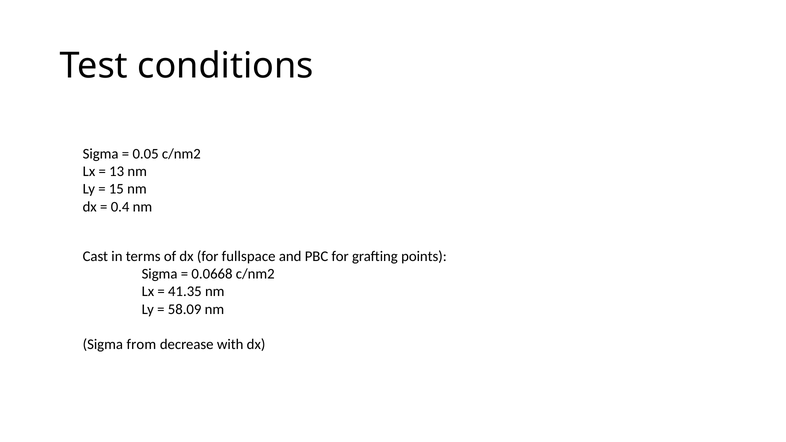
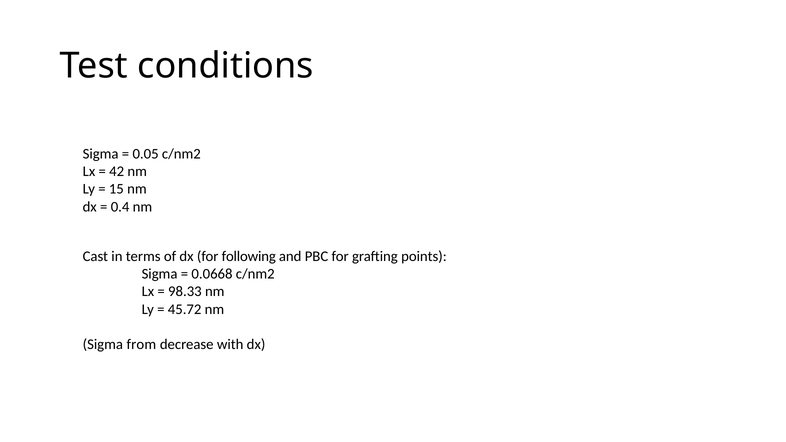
13: 13 -> 42 (117, 171)
fullspace: fullspace -> following (249, 256)
41.35: 41.35 -> 98.33 (185, 292)
58.09: 58.09 -> 45.72 (185, 309)
